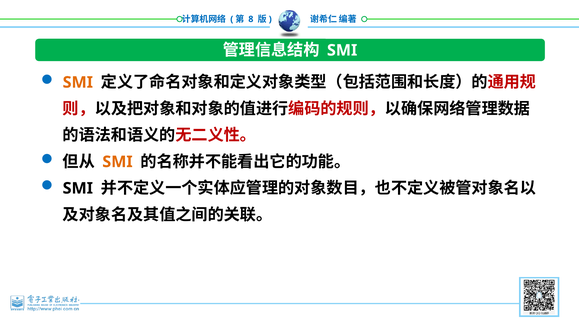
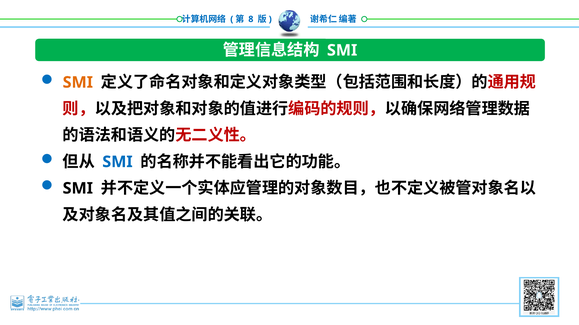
SMI colour: orange -> blue (117, 162)
